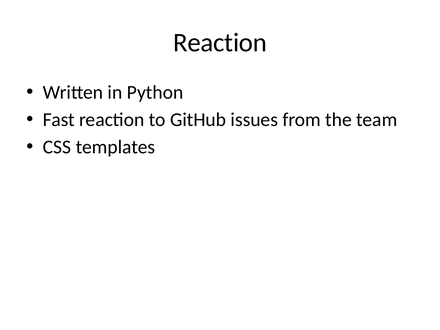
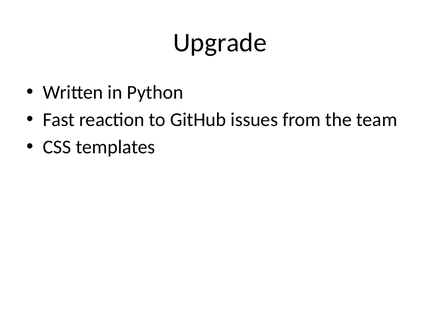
Reaction: Reaction -> Upgrade (220, 43)
